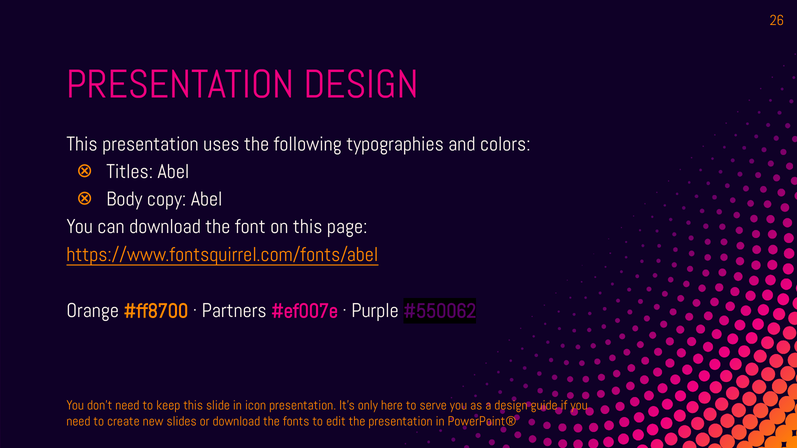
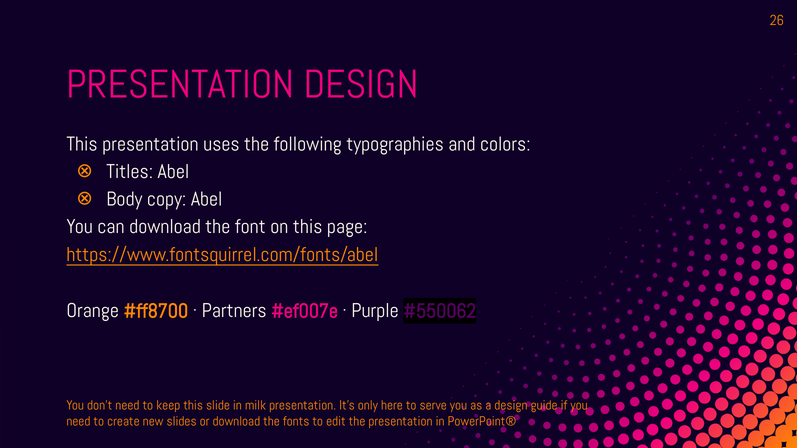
icon: icon -> milk (256, 406)
